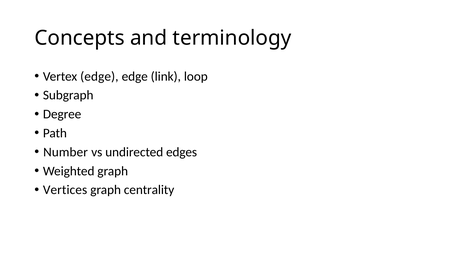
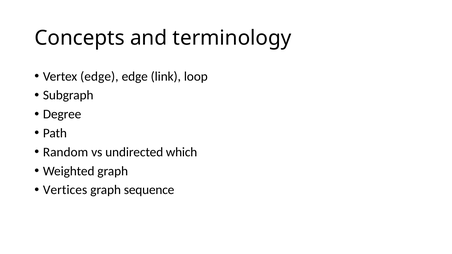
Number: Number -> Random (66, 152)
edges: edges -> which (182, 152)
centrality: centrality -> sequence (149, 190)
